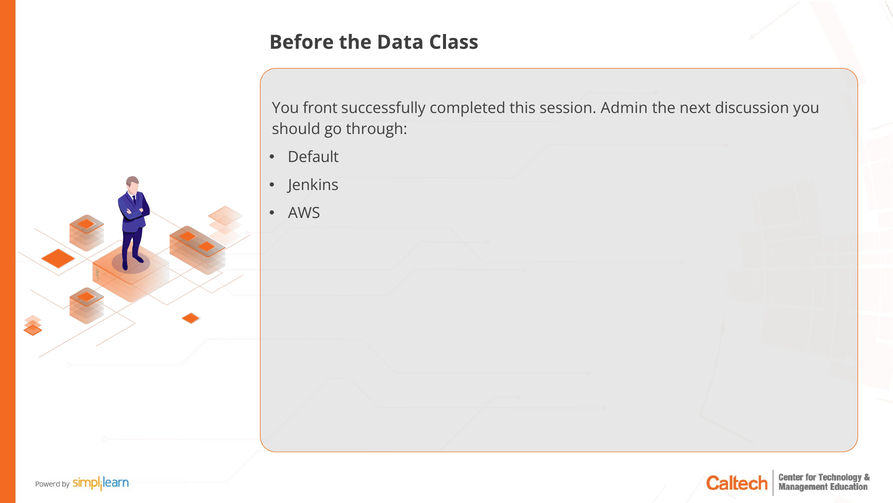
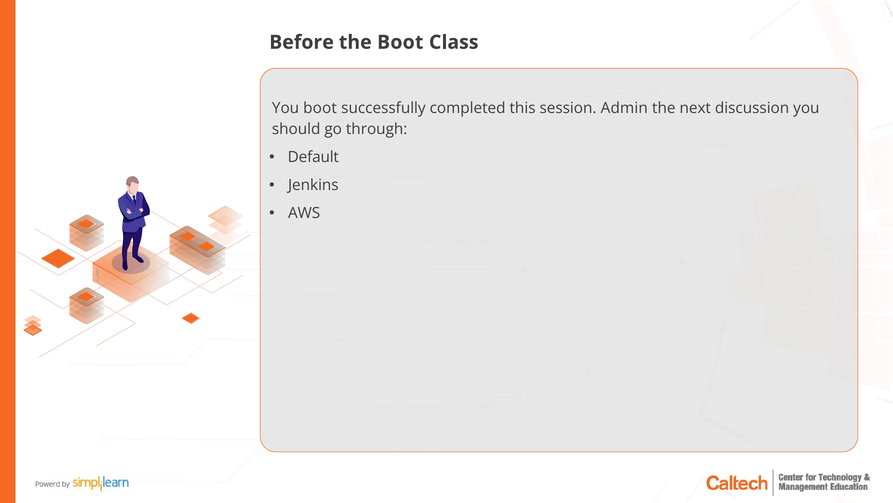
the Data: Data -> Boot (400, 42)
You front: front -> boot (320, 108)
